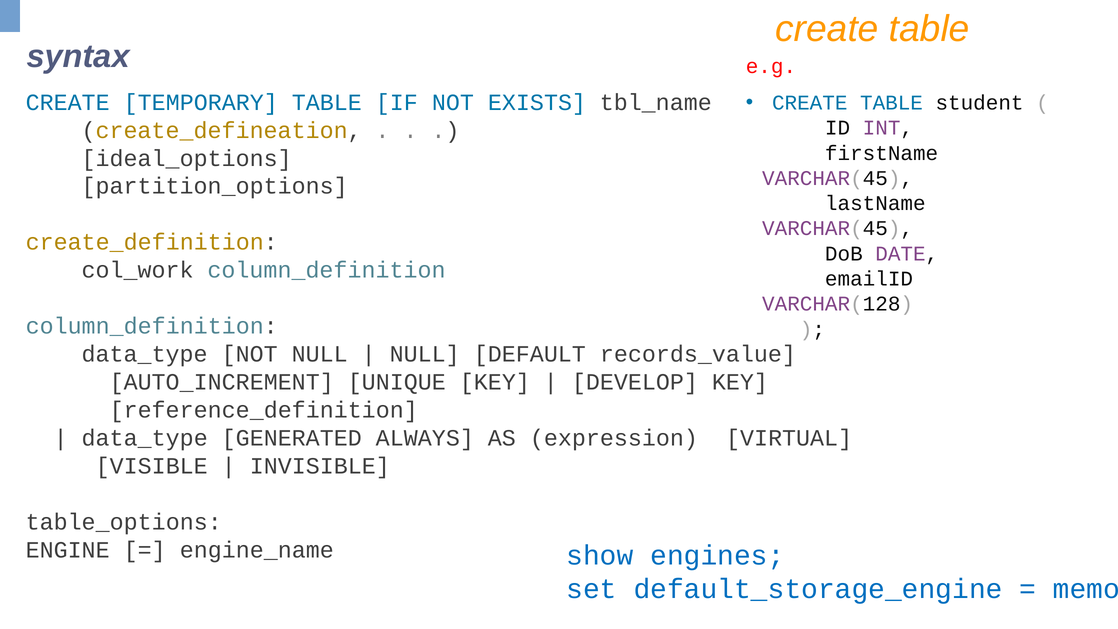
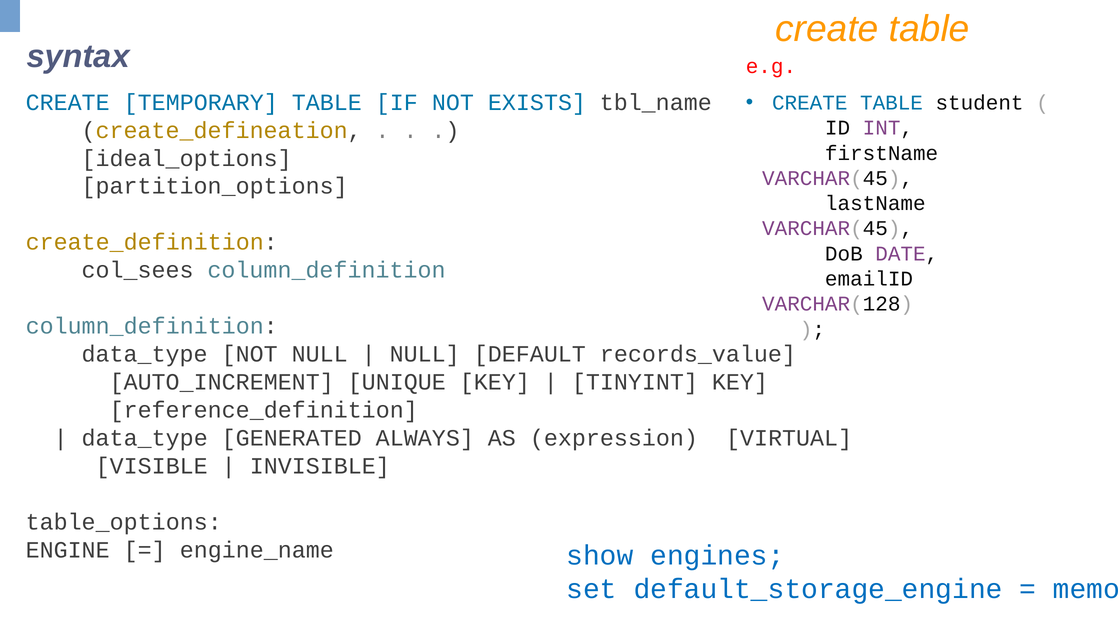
col_work: col_work -> col_sees (138, 270)
DEVELOP: DEVELOP -> TINYINT (635, 382)
